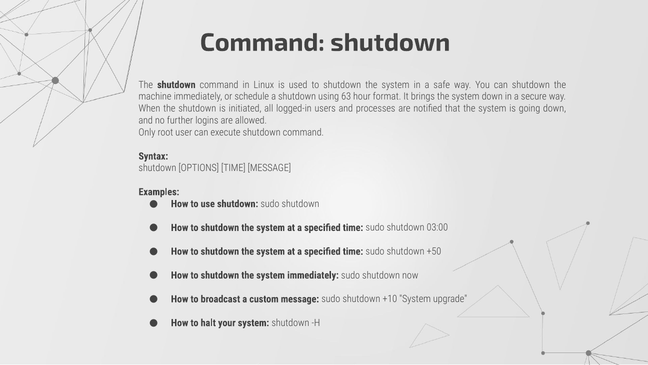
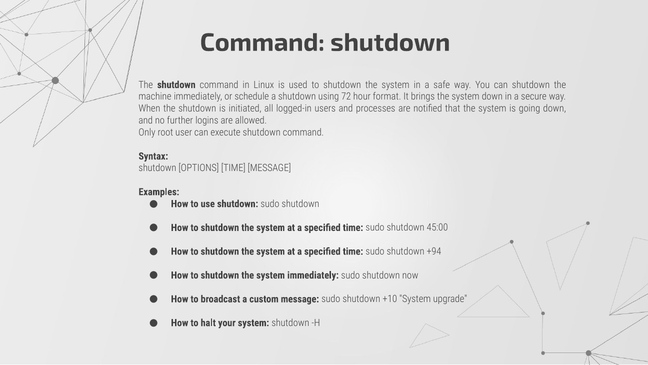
63: 63 -> 72 (346, 97)
03:00: 03:00 -> 45:00 (437, 227)
+50: +50 -> +94 (434, 251)
